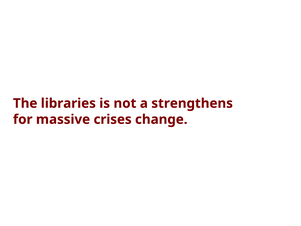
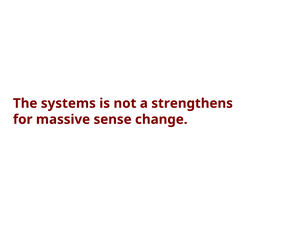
libraries: libraries -> systems (68, 103)
crises: crises -> sense (113, 119)
